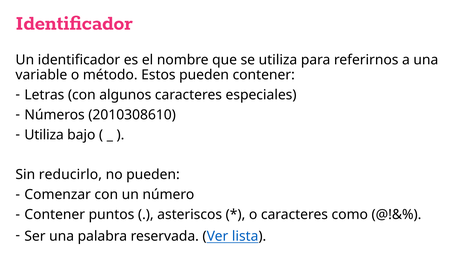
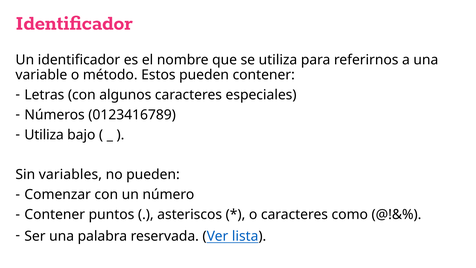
2010308610: 2010308610 -> 0123416789 (132, 115)
reducirlo: reducirlo -> variables (70, 175)
